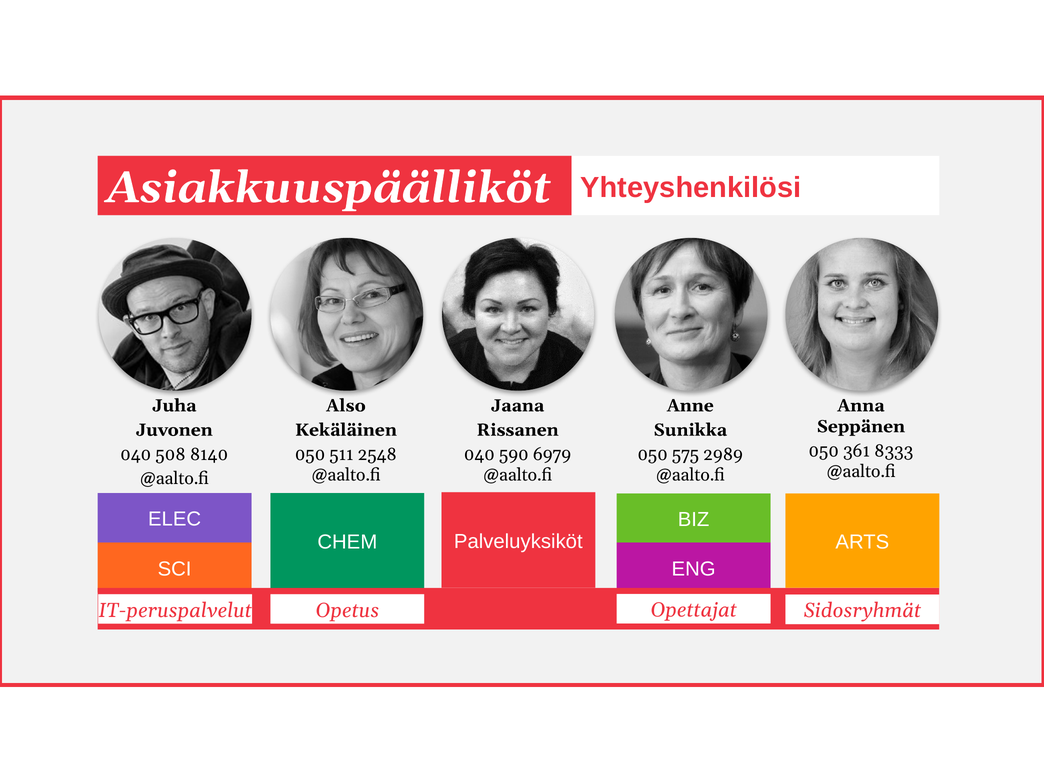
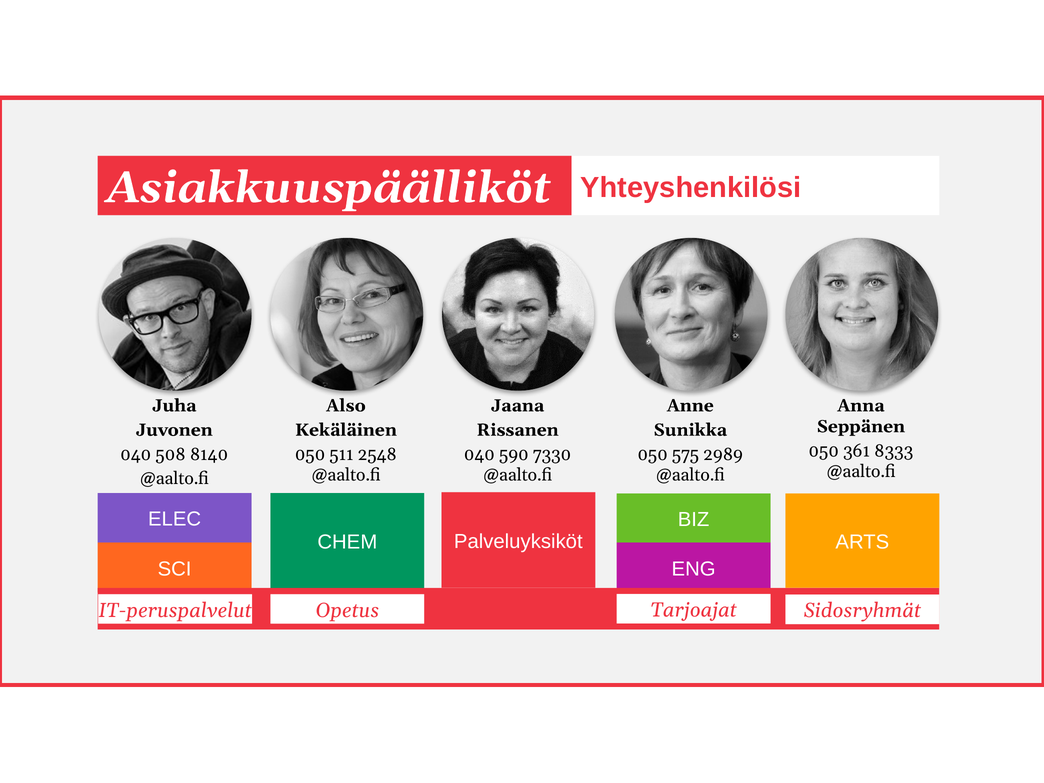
6979: 6979 -> 7330 (552, 454)
Opettajat: Opettajat -> Tarjoajat (694, 610)
